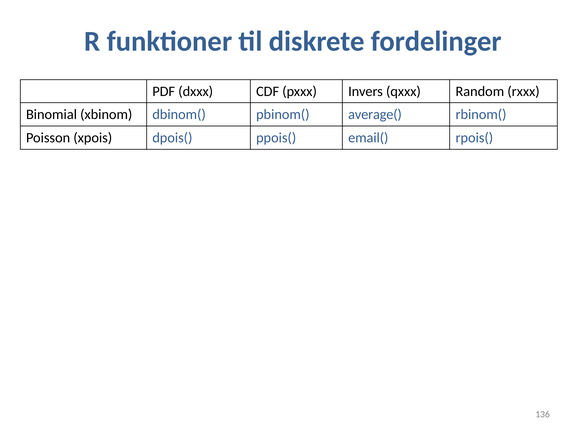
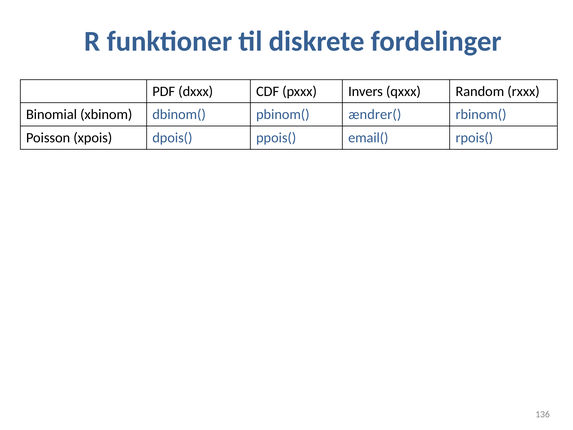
average(: average( -> ændrer( (375, 114)
